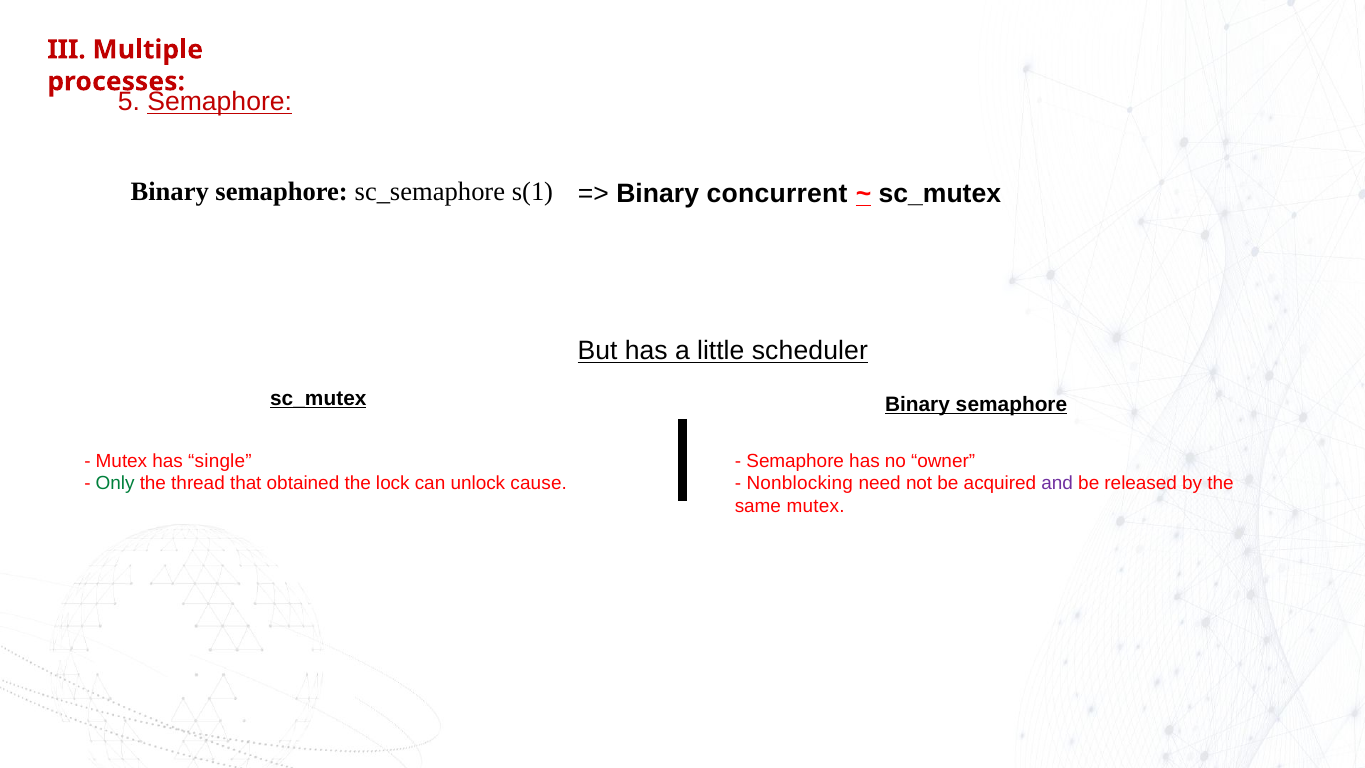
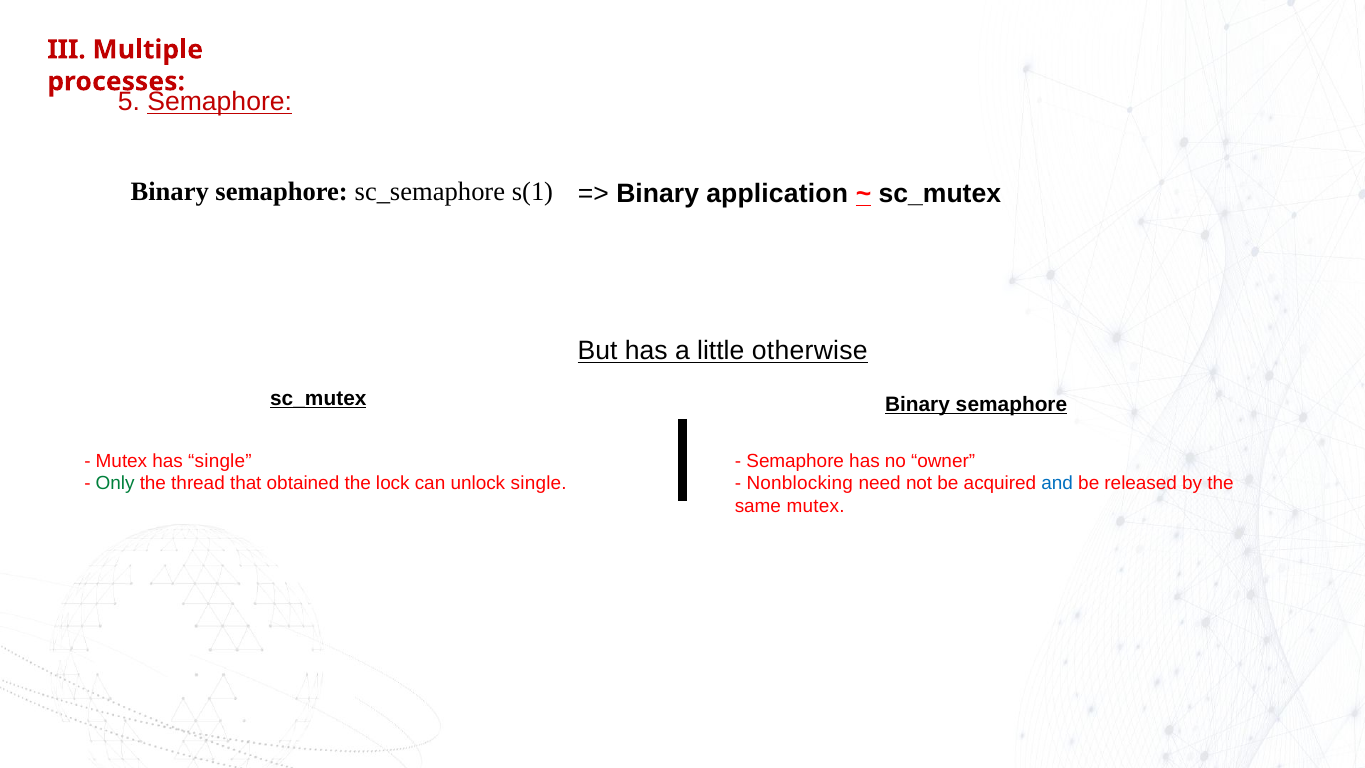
concurrent: concurrent -> application (777, 194)
scheduler: scheduler -> otherwise (810, 351)
unlock cause: cause -> single (539, 483)
and colour: purple -> blue (1057, 483)
